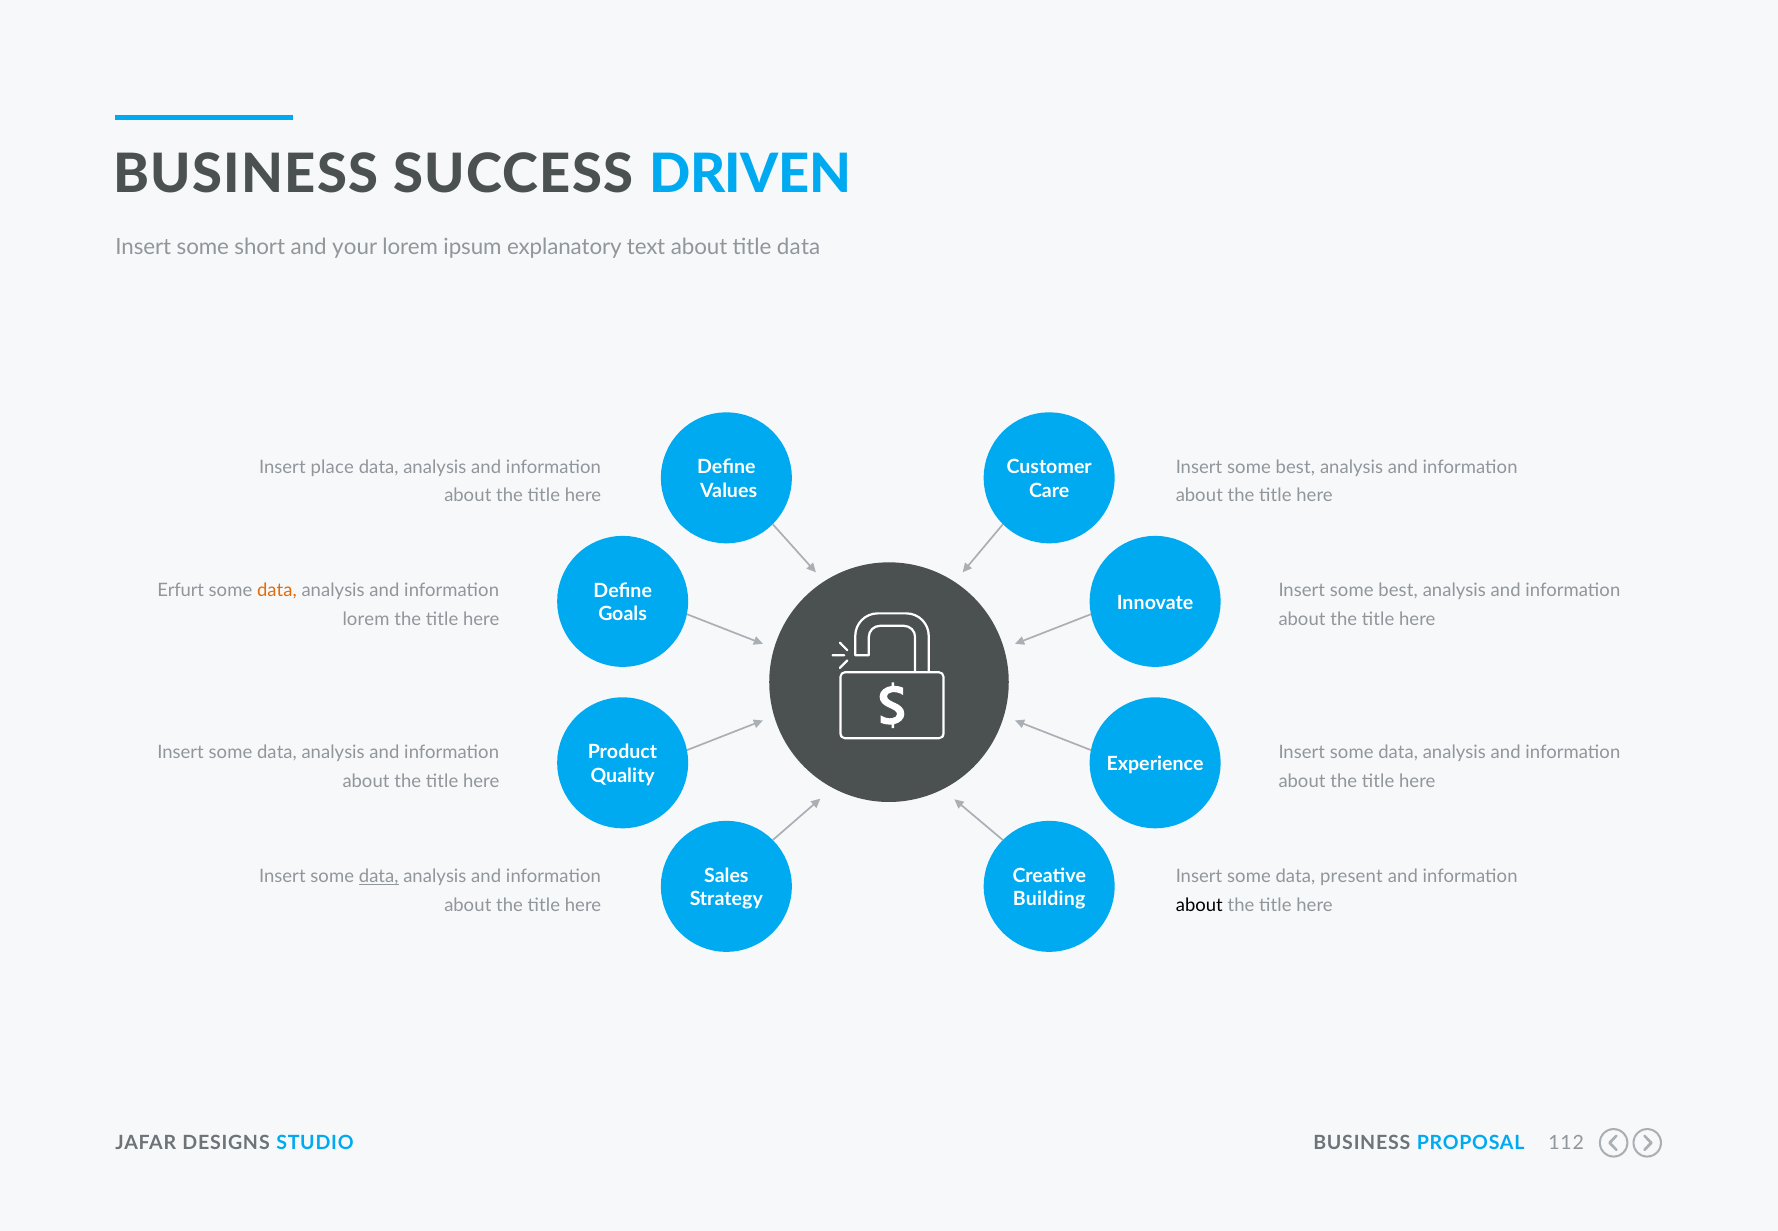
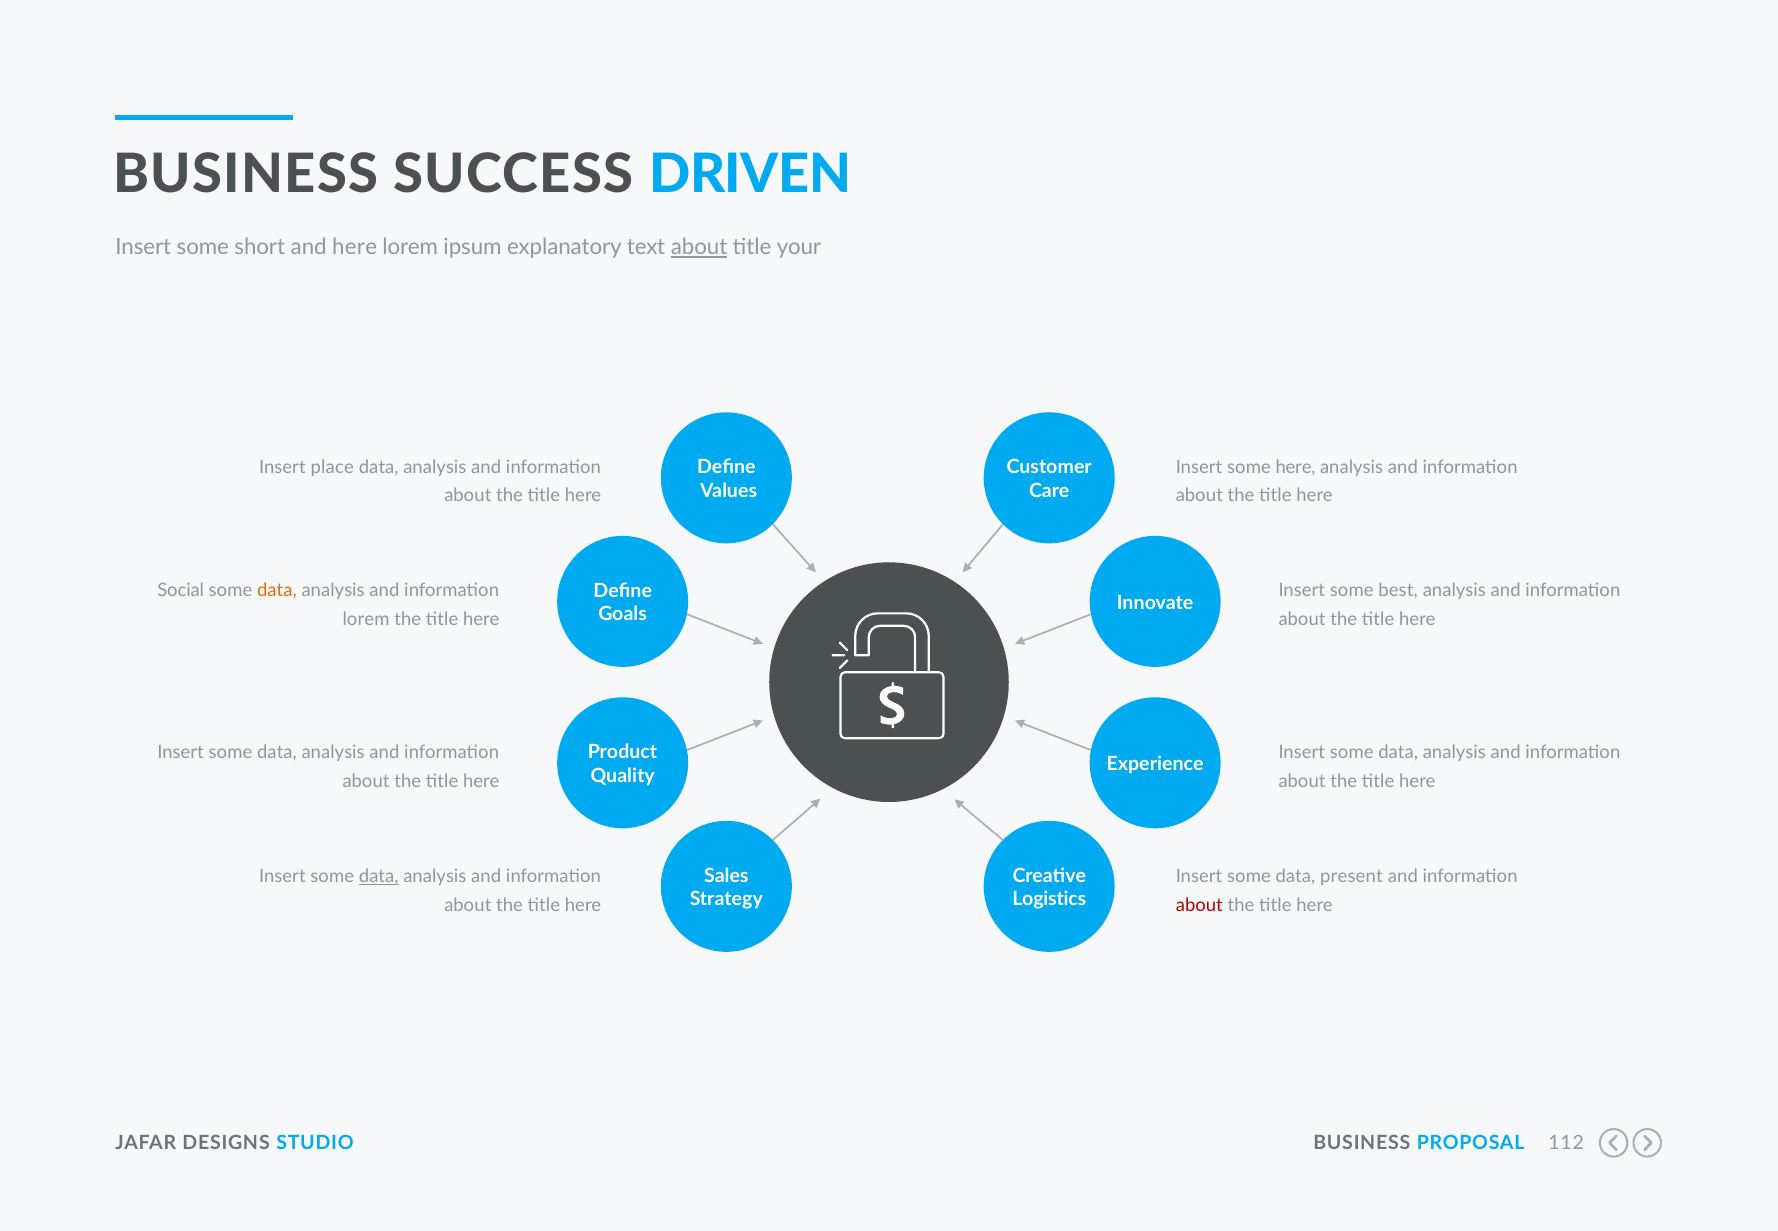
and your: your -> here (355, 247)
about underline: none -> present (699, 247)
title data: data -> your (799, 247)
best: best -> here (1296, 467)
Erfurt: Erfurt -> Social (181, 591)
Building: Building -> Logistics (1049, 899)
about colour: black -> red (1199, 905)
